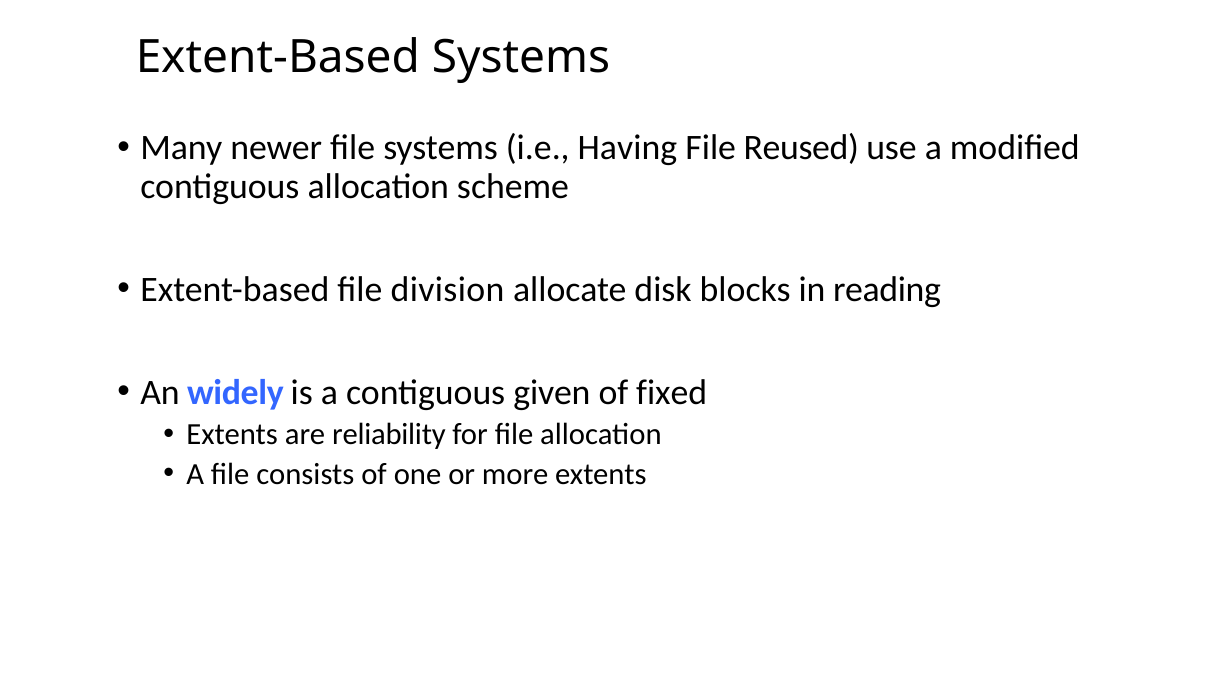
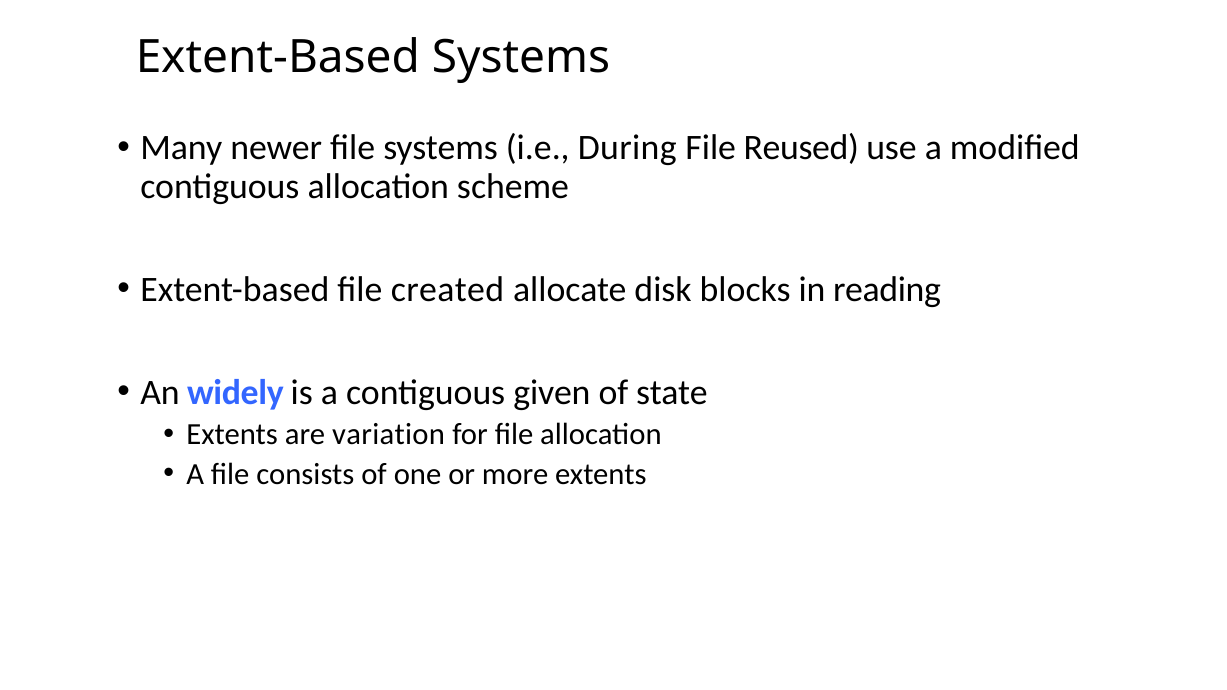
Having: Having -> During (627, 148)
division: division -> created (448, 289)
fixed: fixed -> state (672, 392)
reliability: reliability -> variation (389, 435)
